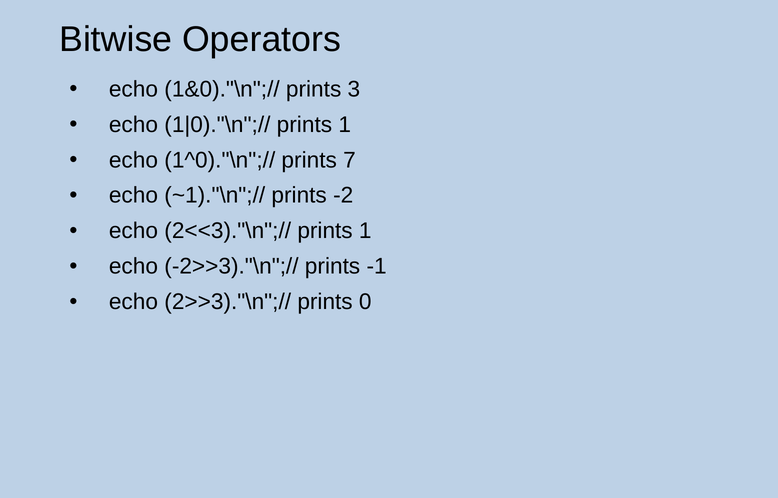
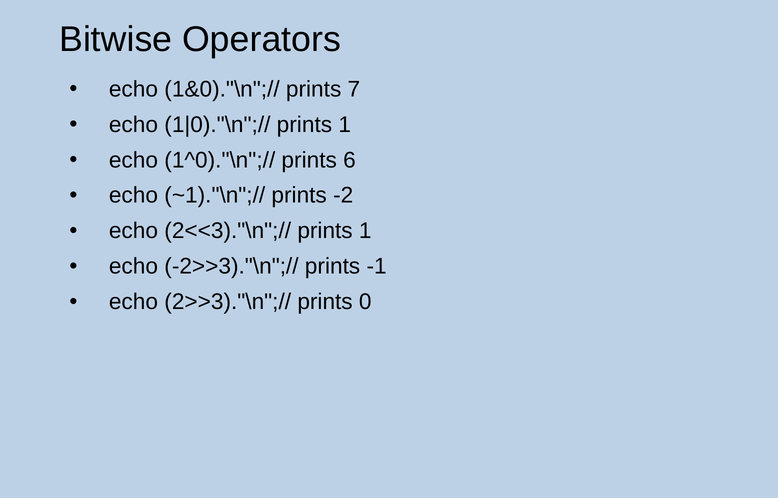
3: 3 -> 7 (354, 89)
7: 7 -> 6 (349, 160)
